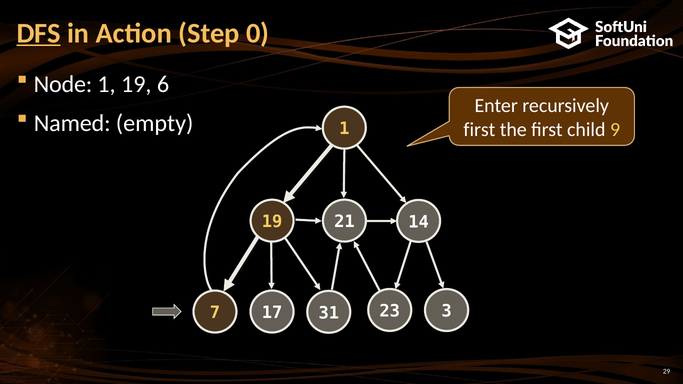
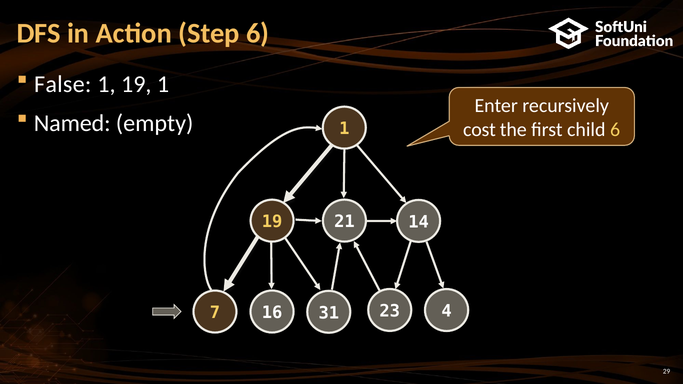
DFS underline: present -> none (39, 33)
Step 0: 0 -> 6 (258, 33)
Node: Node -> False (63, 84)
19 6: 6 -> 1 (163, 84)
first: first -> cost (479, 130)
child 9: 9 -> 6 (615, 130)
3: 3 -> 4 (447, 311)
17: 17 -> 16 (272, 313)
